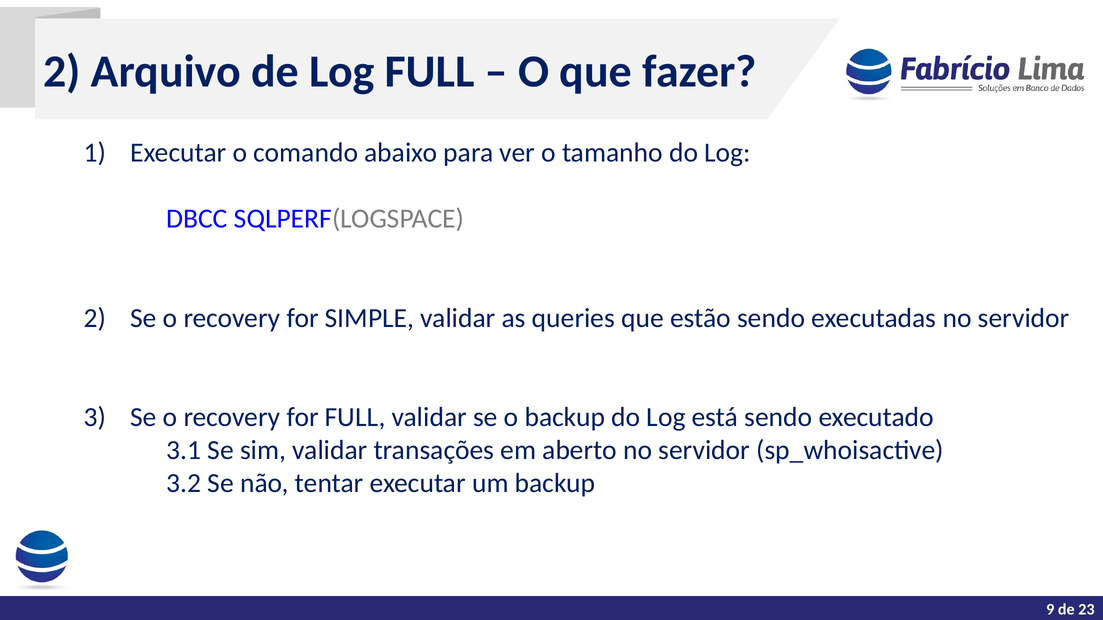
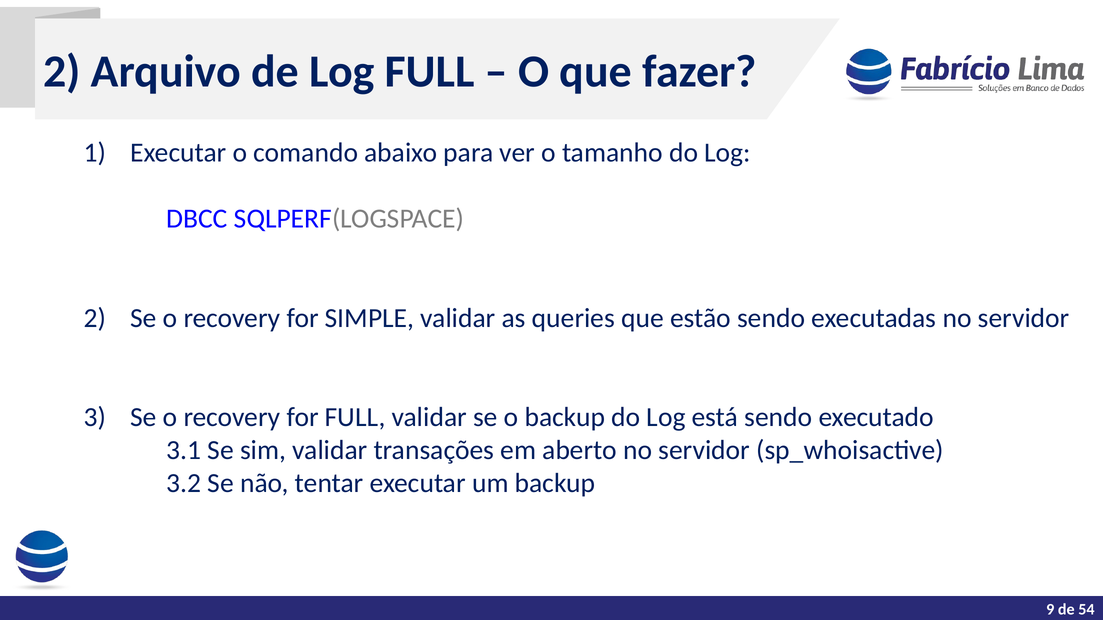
23: 23 -> 54 (1086, 610)
